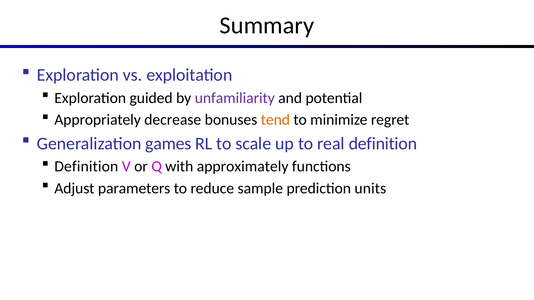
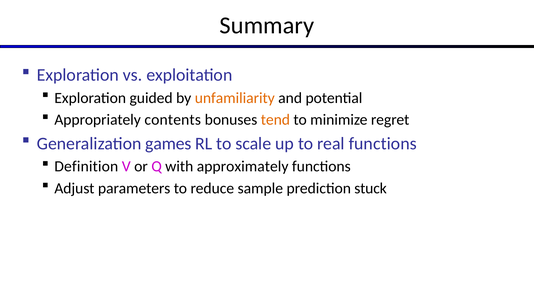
unfamiliarity colour: purple -> orange (235, 98)
decrease: decrease -> contents (173, 120)
real definition: definition -> functions (383, 144)
units: units -> stuck (371, 189)
